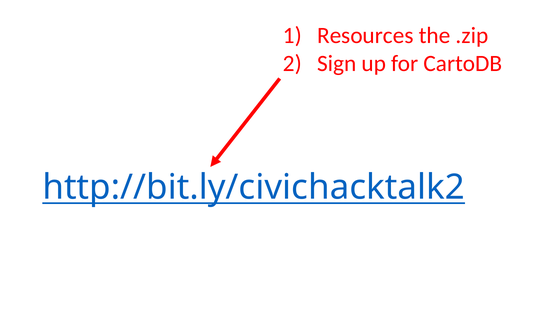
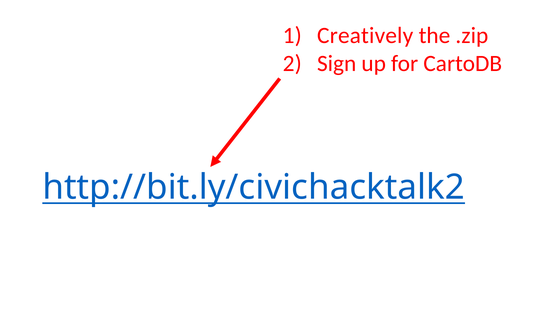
Resources: Resources -> Creatively (365, 35)
